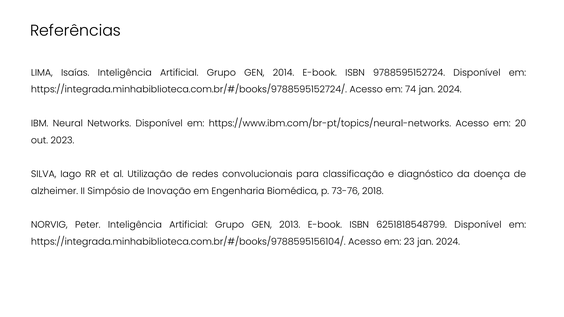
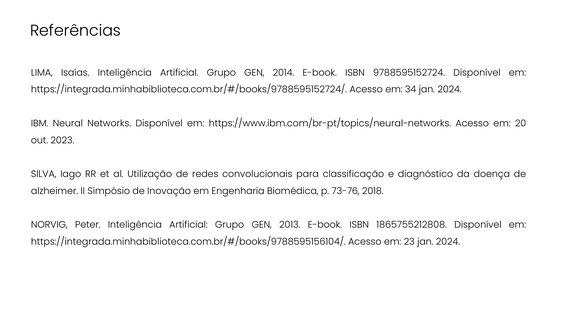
74: 74 -> 34 (411, 90)
6251818548799: 6251818548799 -> 1865755212808 (412, 225)
